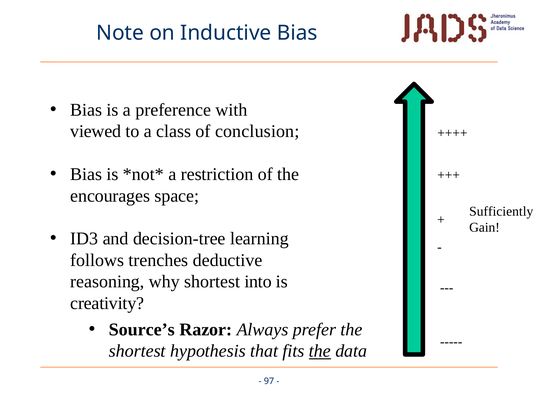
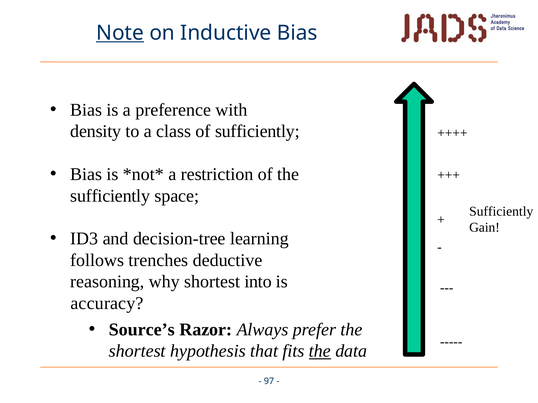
Note underline: none -> present (120, 33)
viewed: viewed -> density (96, 131)
of conclusion: conclusion -> sufficiently (257, 131)
encourages: encourages -> sufficiently (110, 196)
creativity: creativity -> accuracy (107, 304)
